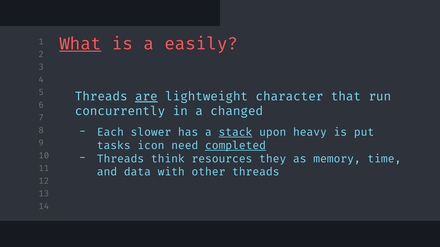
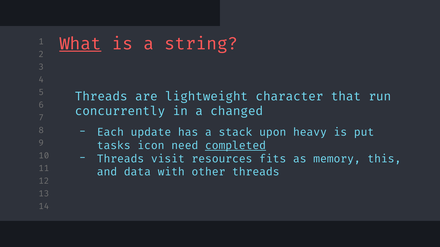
easily: easily -> string (201, 44)
are underline: present -> none (146, 97)
slower: slower -> update (151, 133)
stack underline: present -> none (236, 133)
think: think -> visit (168, 159)
they: they -> fits (273, 159)
time: time -> this (384, 159)
